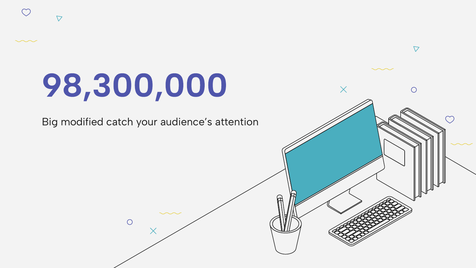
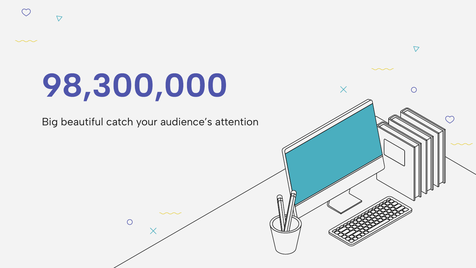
modified: modified -> beautiful (82, 122)
